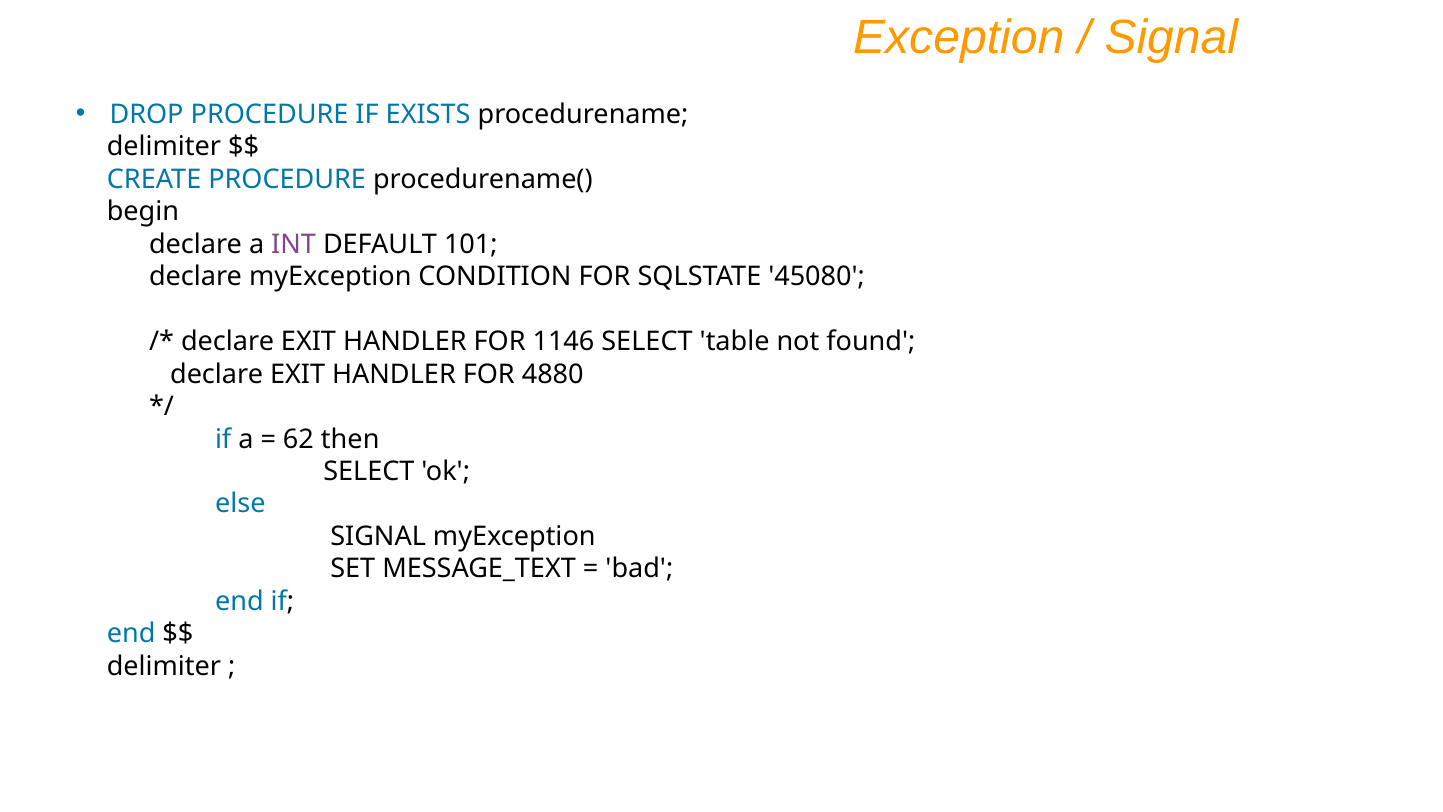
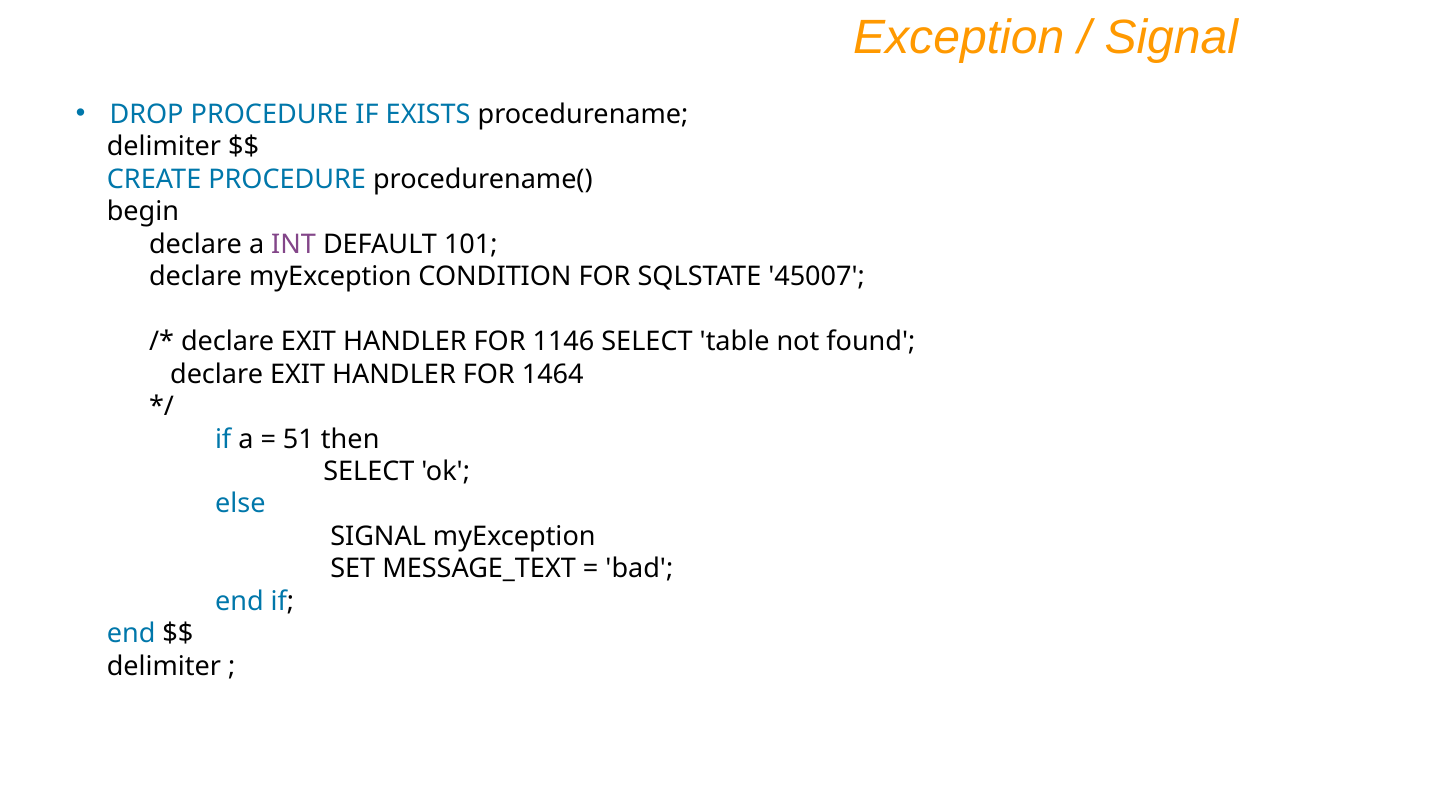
45080: 45080 -> 45007 (817, 277)
4880: 4880 -> 1464 (553, 374)
62: 62 -> 51 (298, 439)
